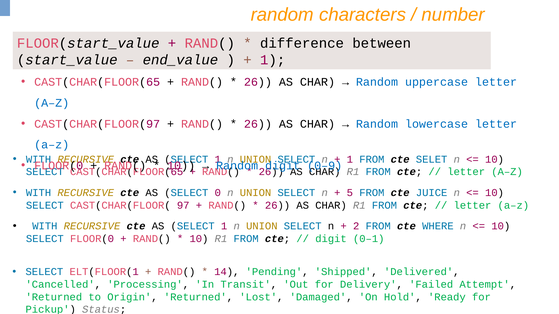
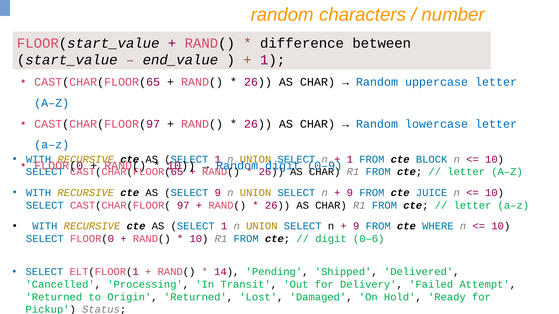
SELET: SELET -> BLOCK (432, 159)
SELECT 0: 0 -> 9 (218, 193)
5: 5 -> 9 (350, 193)
2: 2 -> 9 (356, 227)
0–1: 0–1 -> 0–6 (369, 239)
